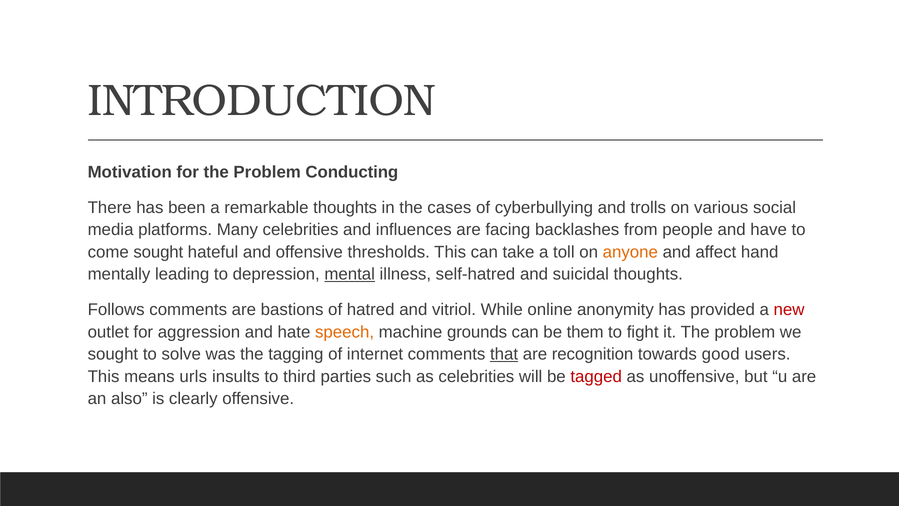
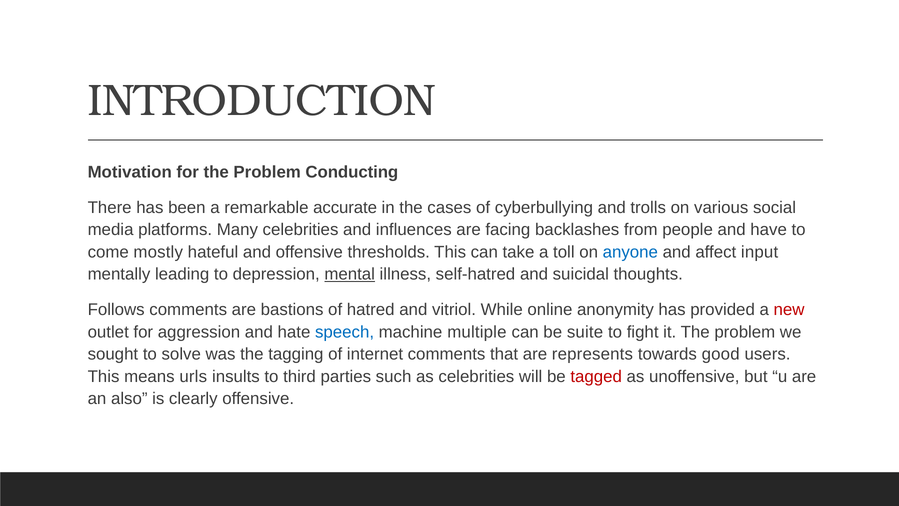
remarkable thoughts: thoughts -> accurate (345, 207)
come sought: sought -> mostly (158, 252)
anyone colour: orange -> blue (630, 252)
hand: hand -> input (760, 252)
speech colour: orange -> blue (345, 332)
grounds: grounds -> multiple (477, 332)
them: them -> suite (585, 332)
that underline: present -> none (504, 354)
recognition: recognition -> represents (592, 354)
